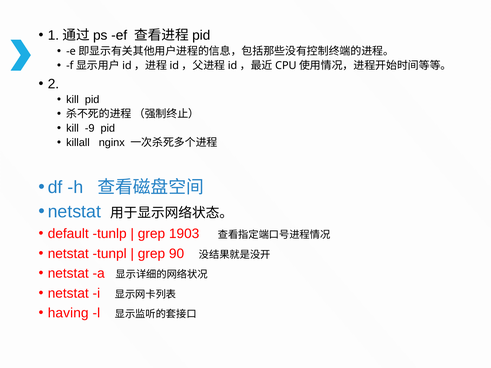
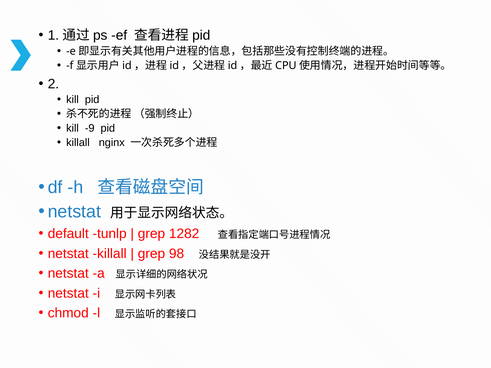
1903: 1903 -> 1282 (184, 234)
netstat tunpl: tunpl -> killall (110, 254)
90: 90 -> 98 (177, 254)
having: having -> chmod (68, 313)
